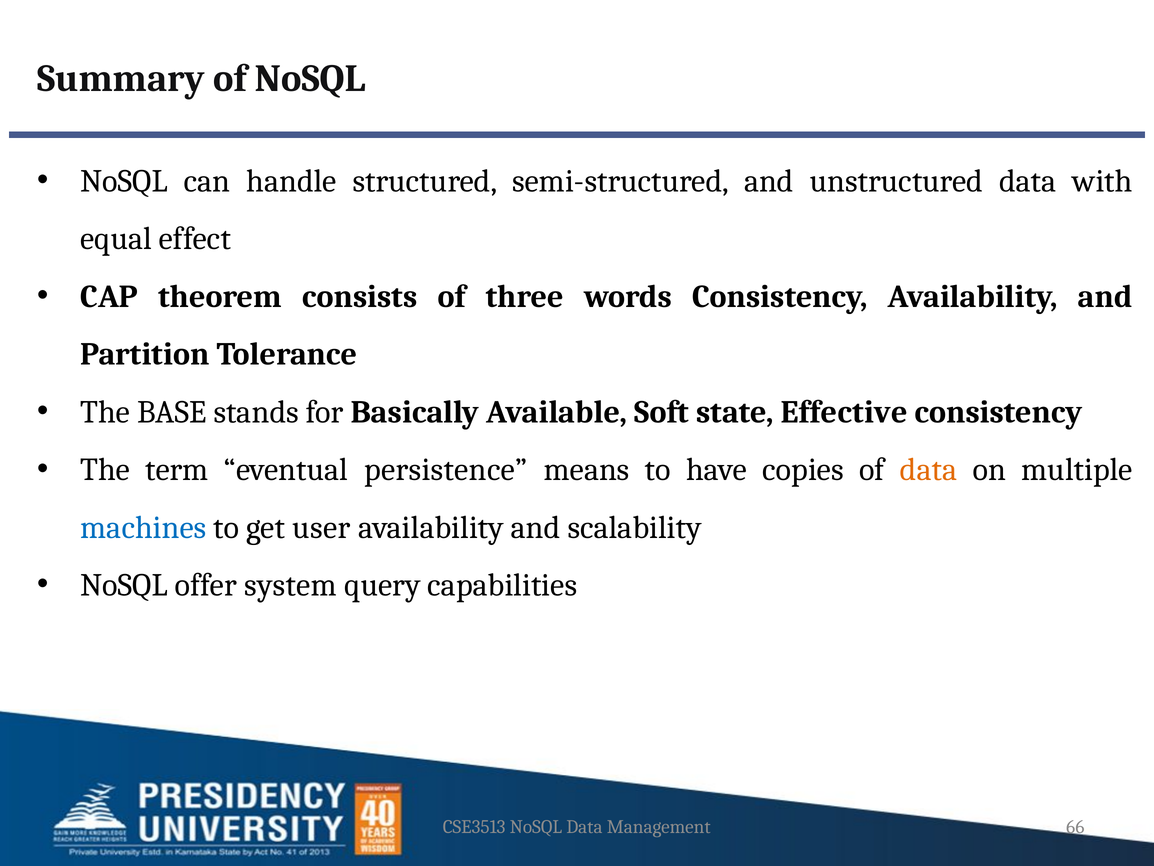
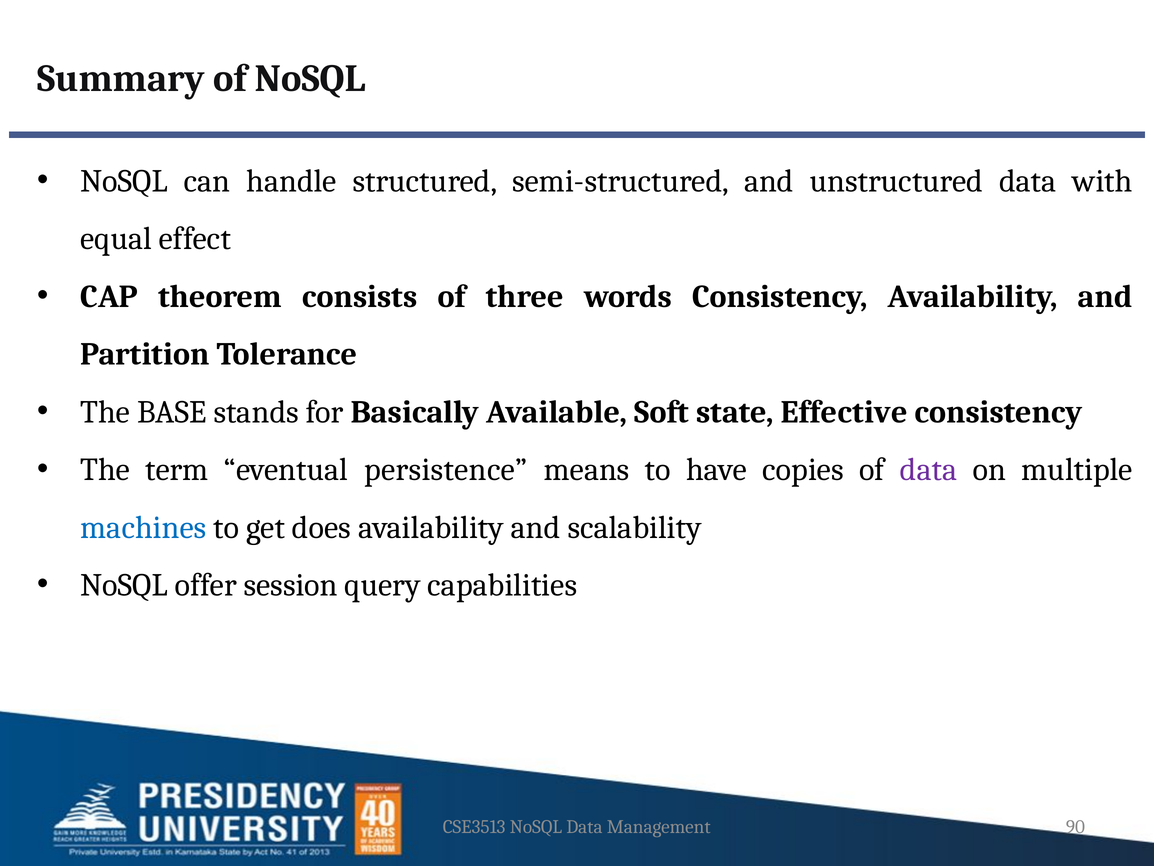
data colour: orange -> purple (928, 469)
user: user -> does (321, 527)
system: system -> session (291, 585)
66: 66 -> 90 (1075, 827)
